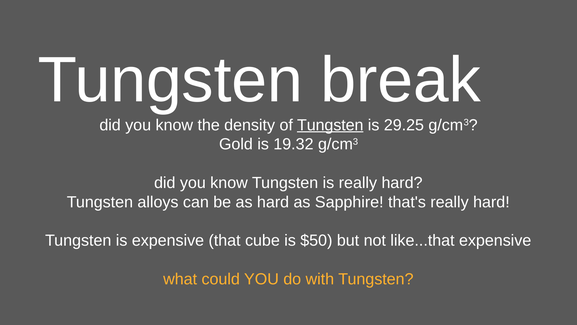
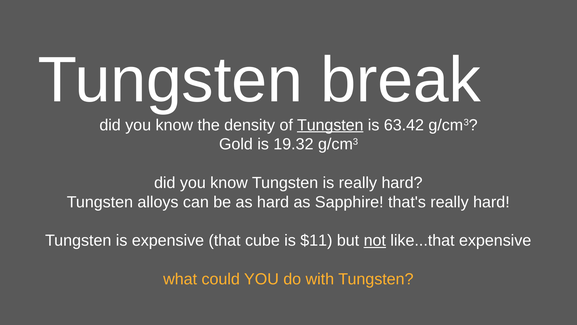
29.25: 29.25 -> 63.42 (404, 125)
$50: $50 -> $11 (316, 240)
not underline: none -> present (375, 240)
